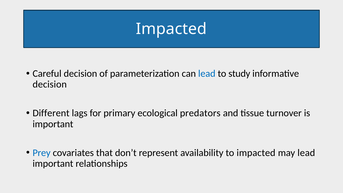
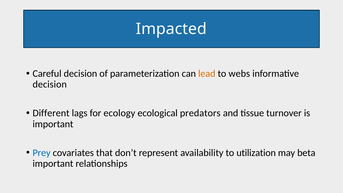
lead colour: blue -> orange (207, 74)
study: study -> webs (239, 74)
primary: primary -> ecology (119, 113)
to impacted: impacted -> utilization (256, 153)
may lead: lead -> beta (306, 153)
